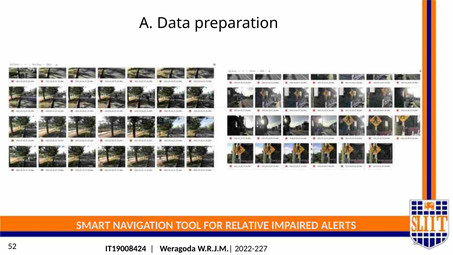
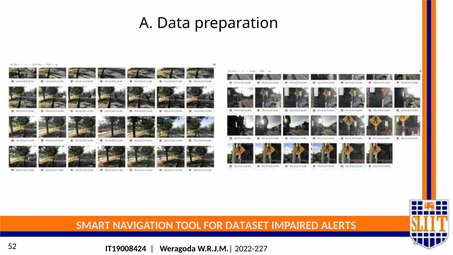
RELATIVE: RELATIVE -> DATASET (247, 225)
